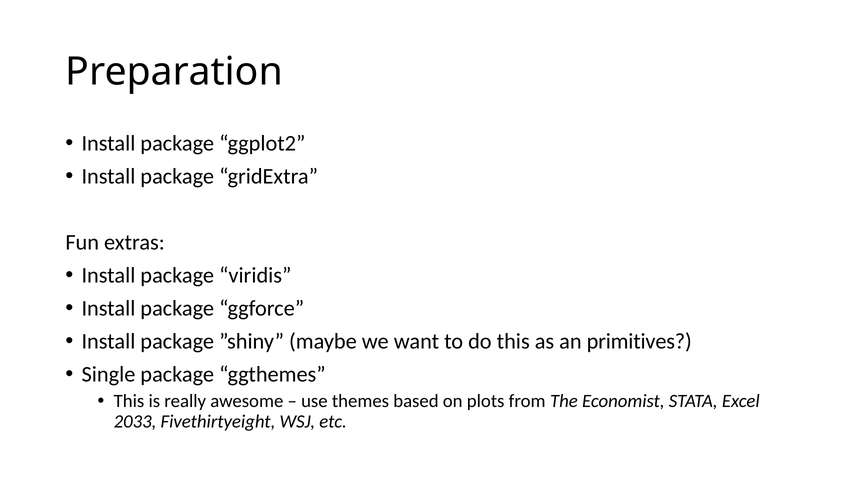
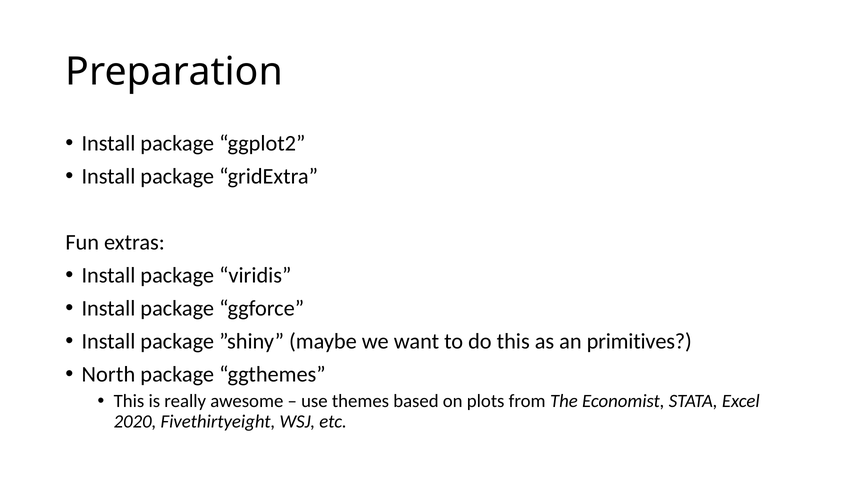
Single: Single -> North (108, 375)
2033: 2033 -> 2020 (135, 422)
